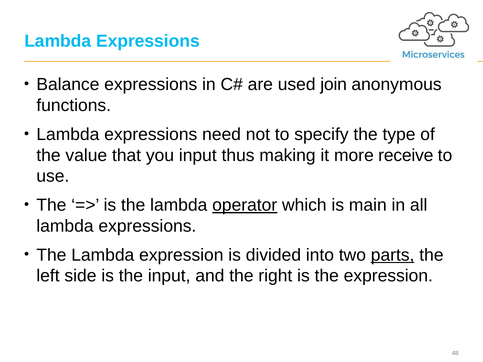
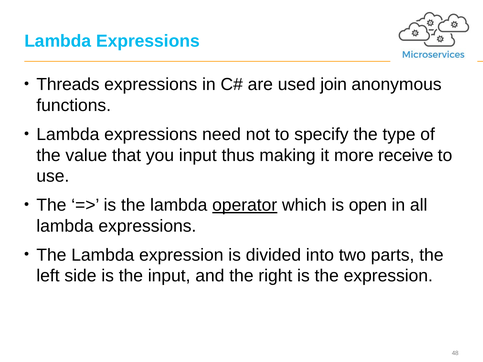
Balance: Balance -> Threads (68, 85)
main: main -> open (368, 205)
parts underline: present -> none (393, 255)
